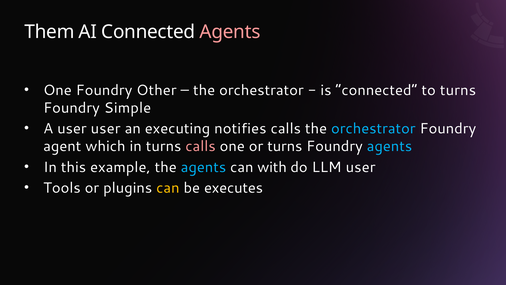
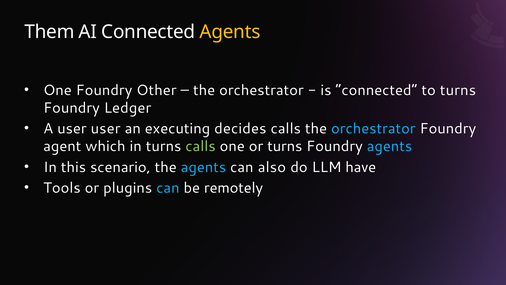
Agents colour: pink -> yellow (230, 32)
Simple: Simple -> Ledger (128, 108)
notifies: notifies -> decides (240, 129)
calls colour: pink -> light green (201, 146)
example: example -> scenario (120, 167)
with: with -> also (272, 167)
LLM user: user -> have (361, 167)
can colour: yellow -> light blue (168, 188)
executes: executes -> remotely (234, 188)
